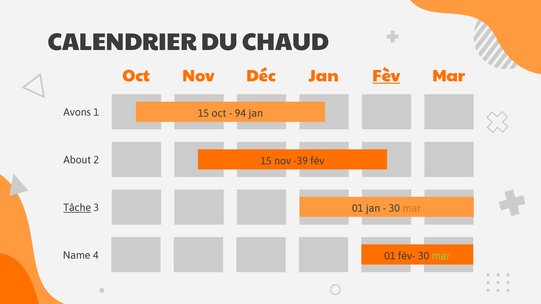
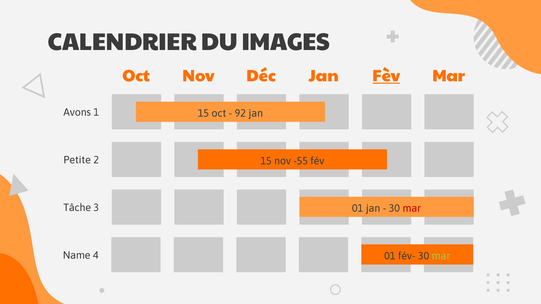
CHAUD: CHAUD -> IMAGES (286, 42)
94: 94 -> 92 (240, 114)
About: About -> Petite (77, 160)
-39: -39 -> -55 (301, 161)
Tâche underline: present -> none (77, 208)
mar colour: orange -> red (412, 209)
